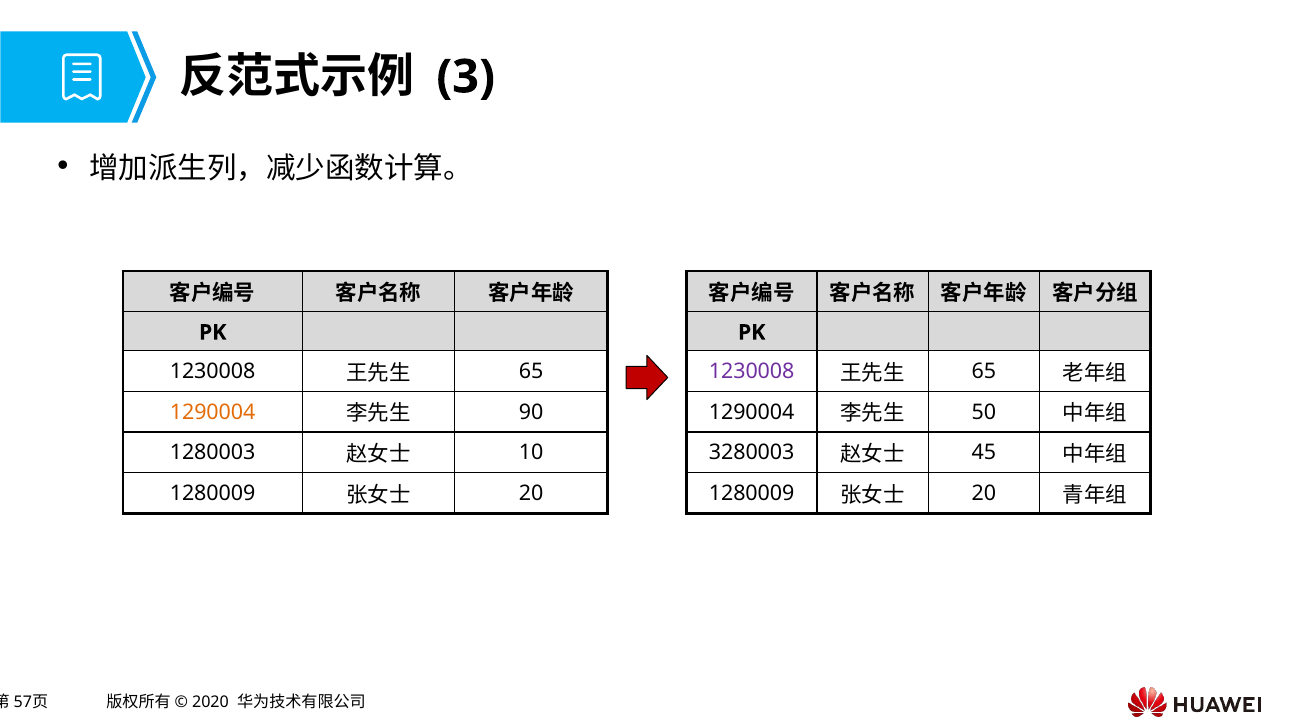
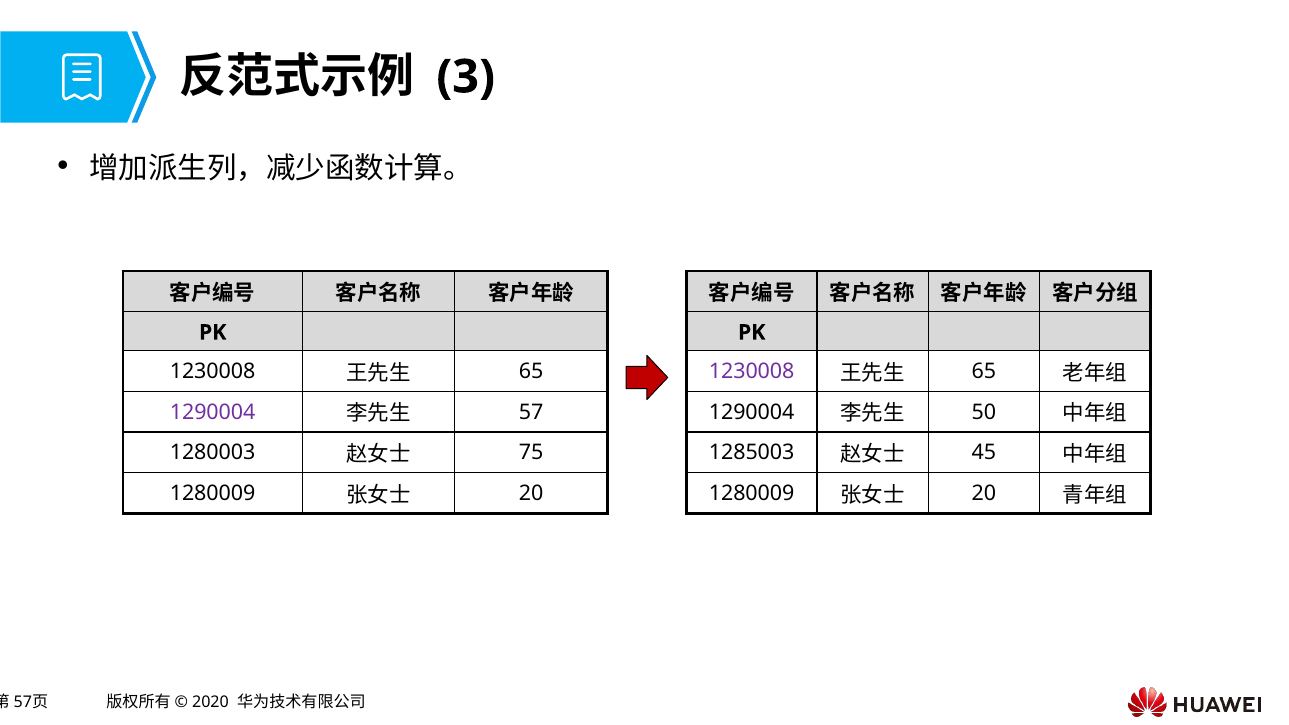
1290004 colour: orange -> purple (213, 412)
90: 90 -> 57 (531, 412)
10: 10 -> 75 (531, 453)
3280003: 3280003 -> 1285003 (752, 453)
